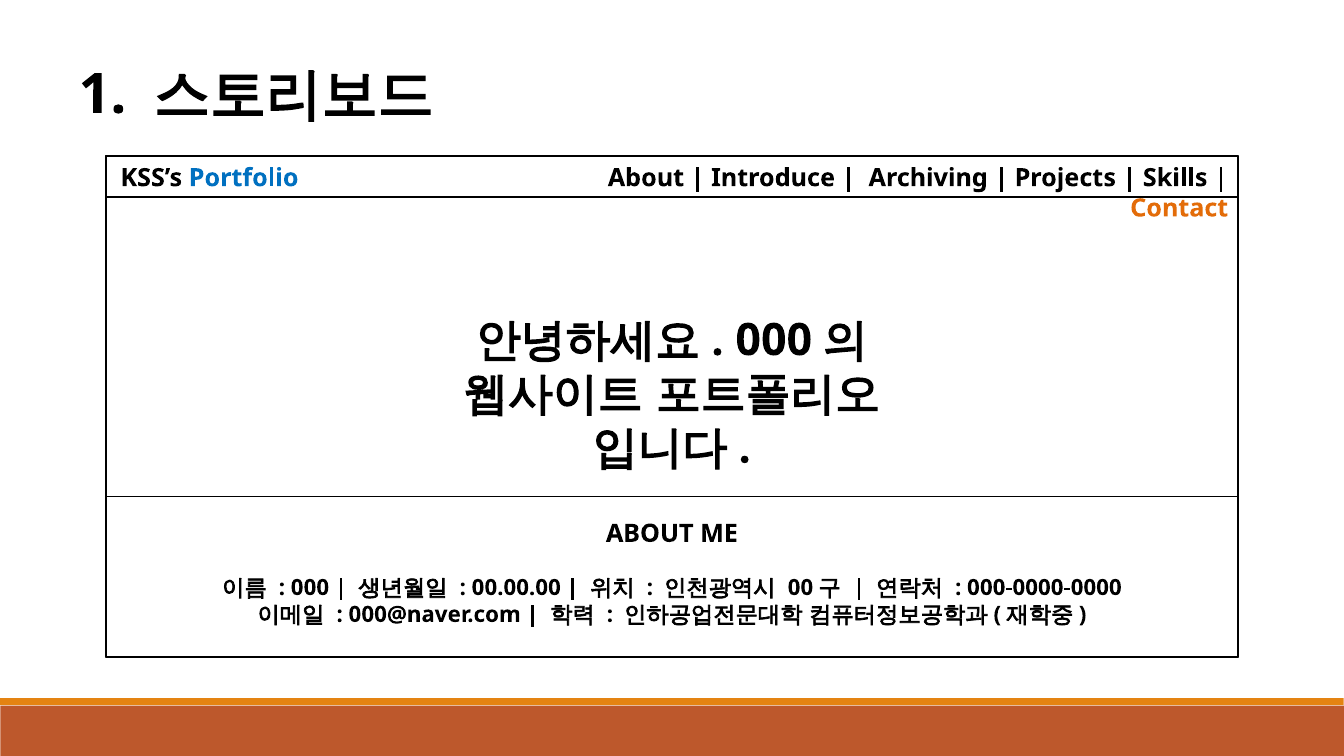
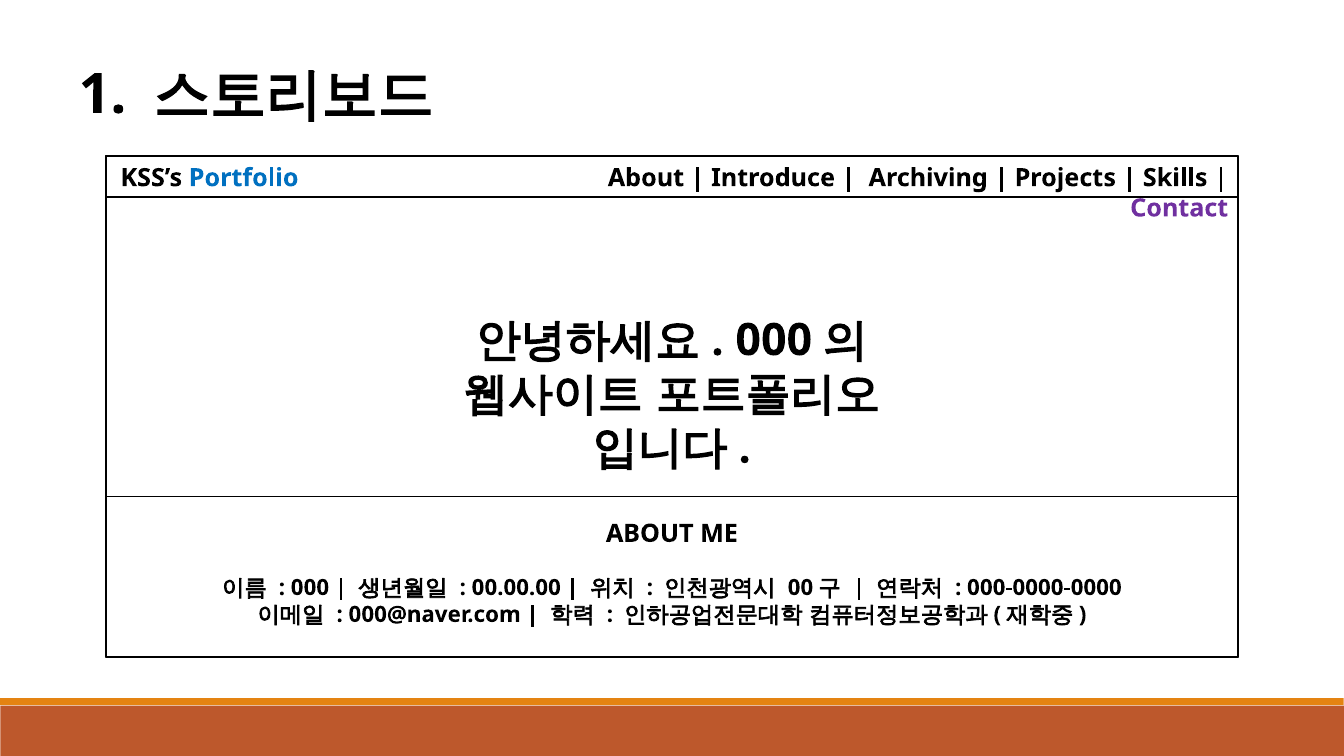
Contact colour: orange -> purple (1179, 208)
